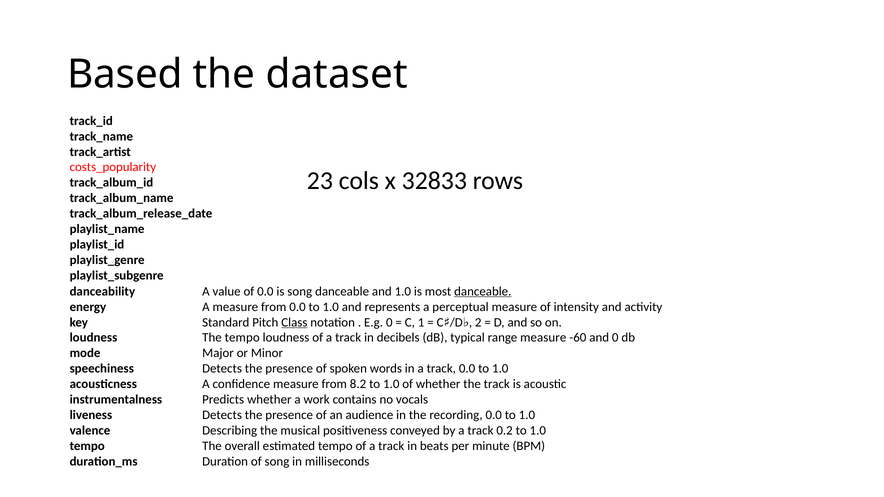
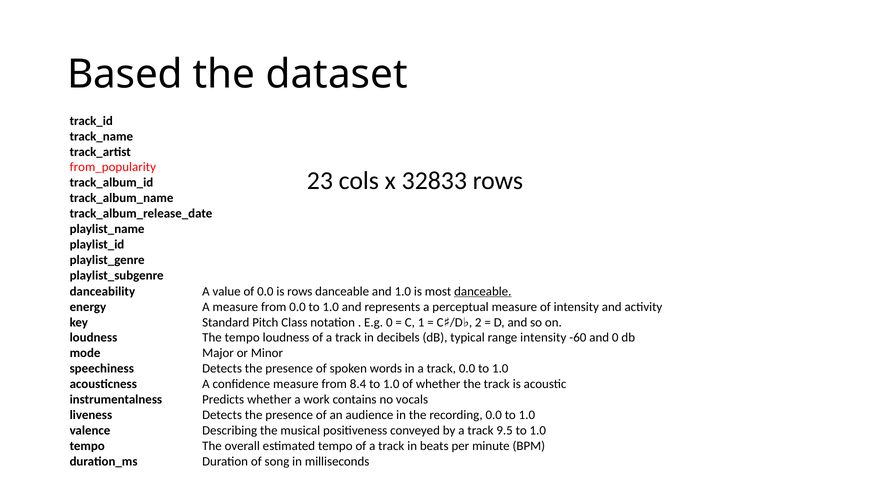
costs_popularity: costs_popularity -> from_popularity (113, 167)
is song: song -> rows (300, 291)
Class underline: present -> none (294, 322)
range measure: measure -> intensity (543, 338)
8.2: 8.2 -> 8.4 (358, 384)
0.2: 0.2 -> 9.5 (505, 431)
